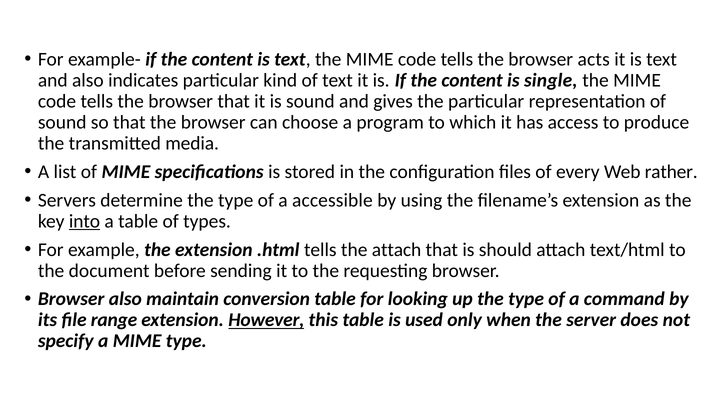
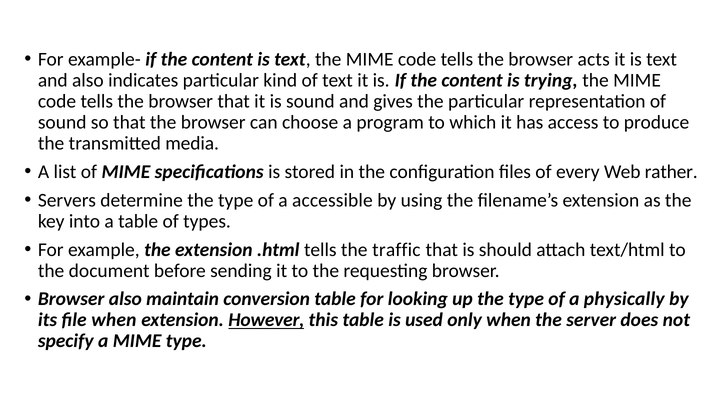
single: single -> trying (551, 80)
into underline: present -> none (84, 221)
the attach: attach -> traffic (396, 250)
command: command -> physically (624, 299)
file range: range -> when (114, 320)
